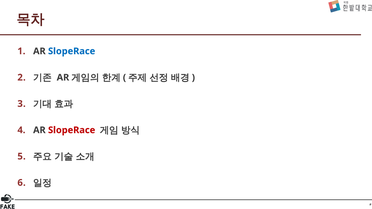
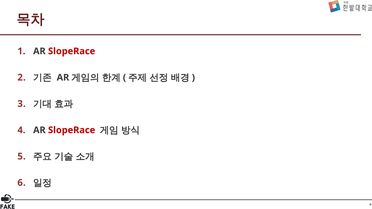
SlopeRace colour: blue -> red (72, 51)
